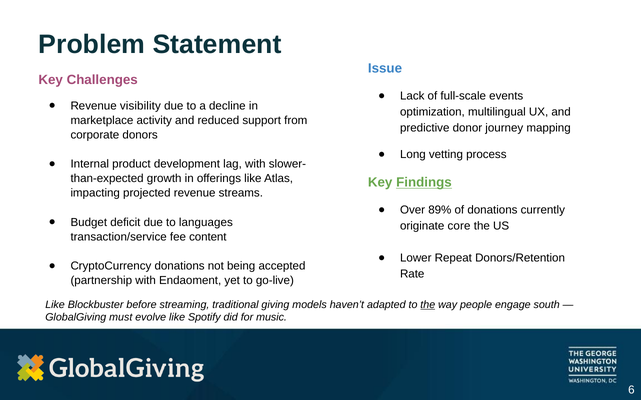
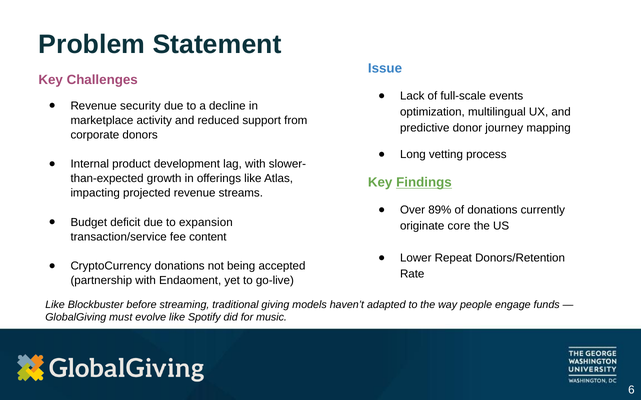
visibility: visibility -> security (140, 106)
languages: languages -> expansion (206, 223)
the underline: present -> none (428, 305)
south: south -> funds (547, 305)
